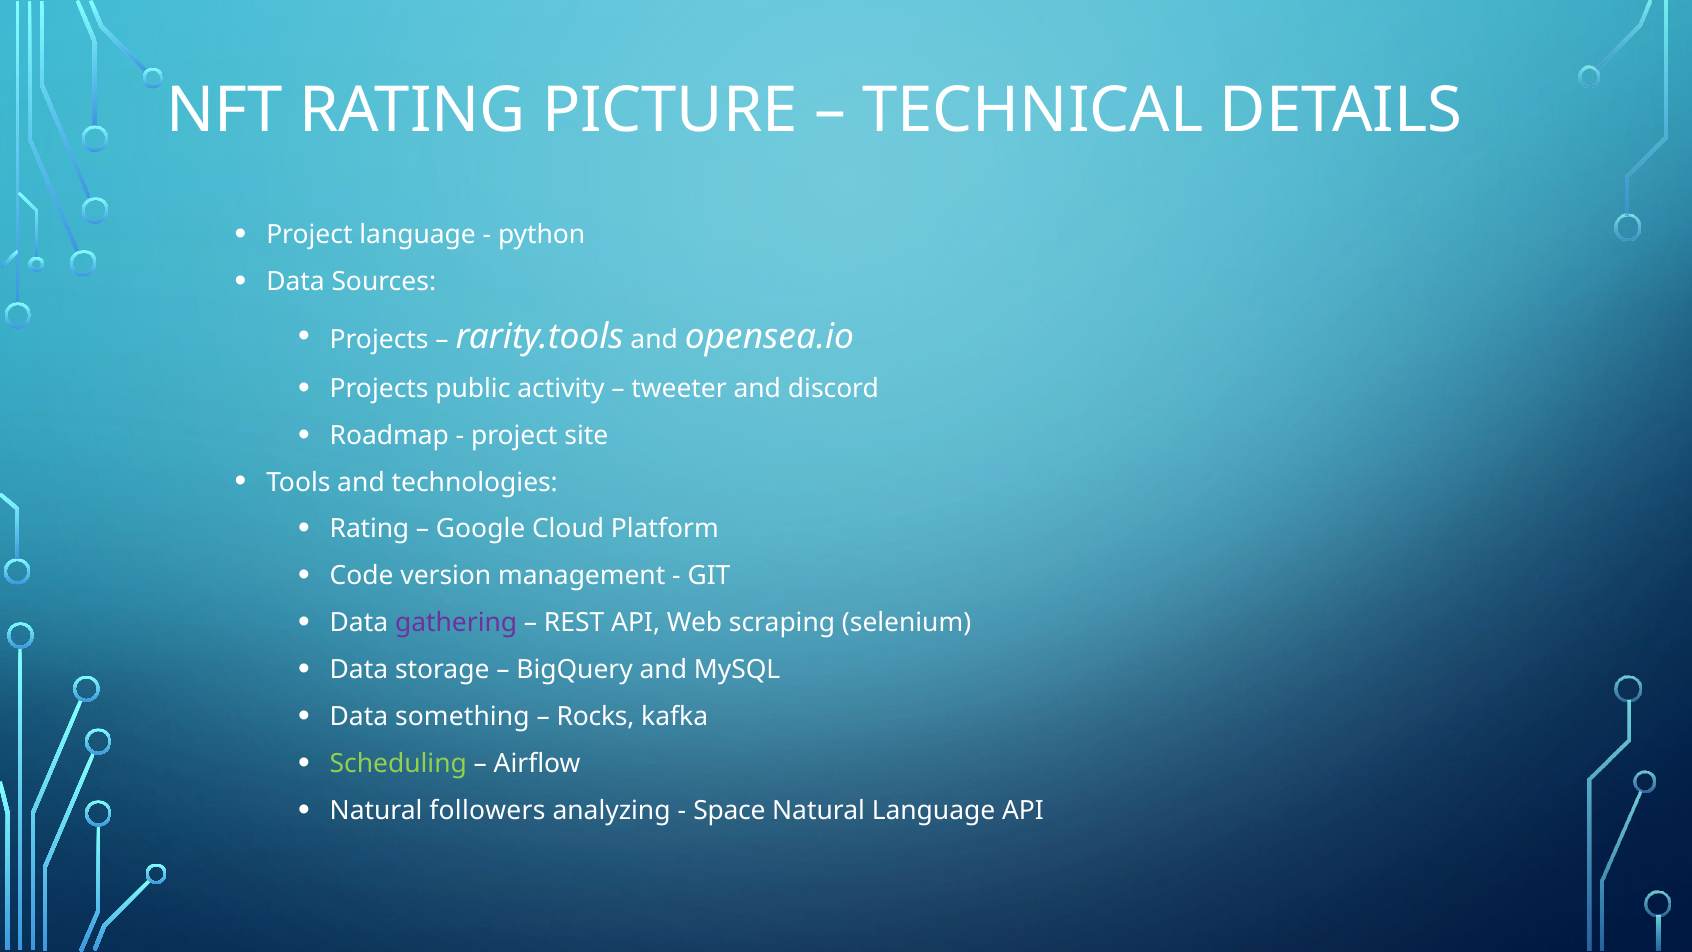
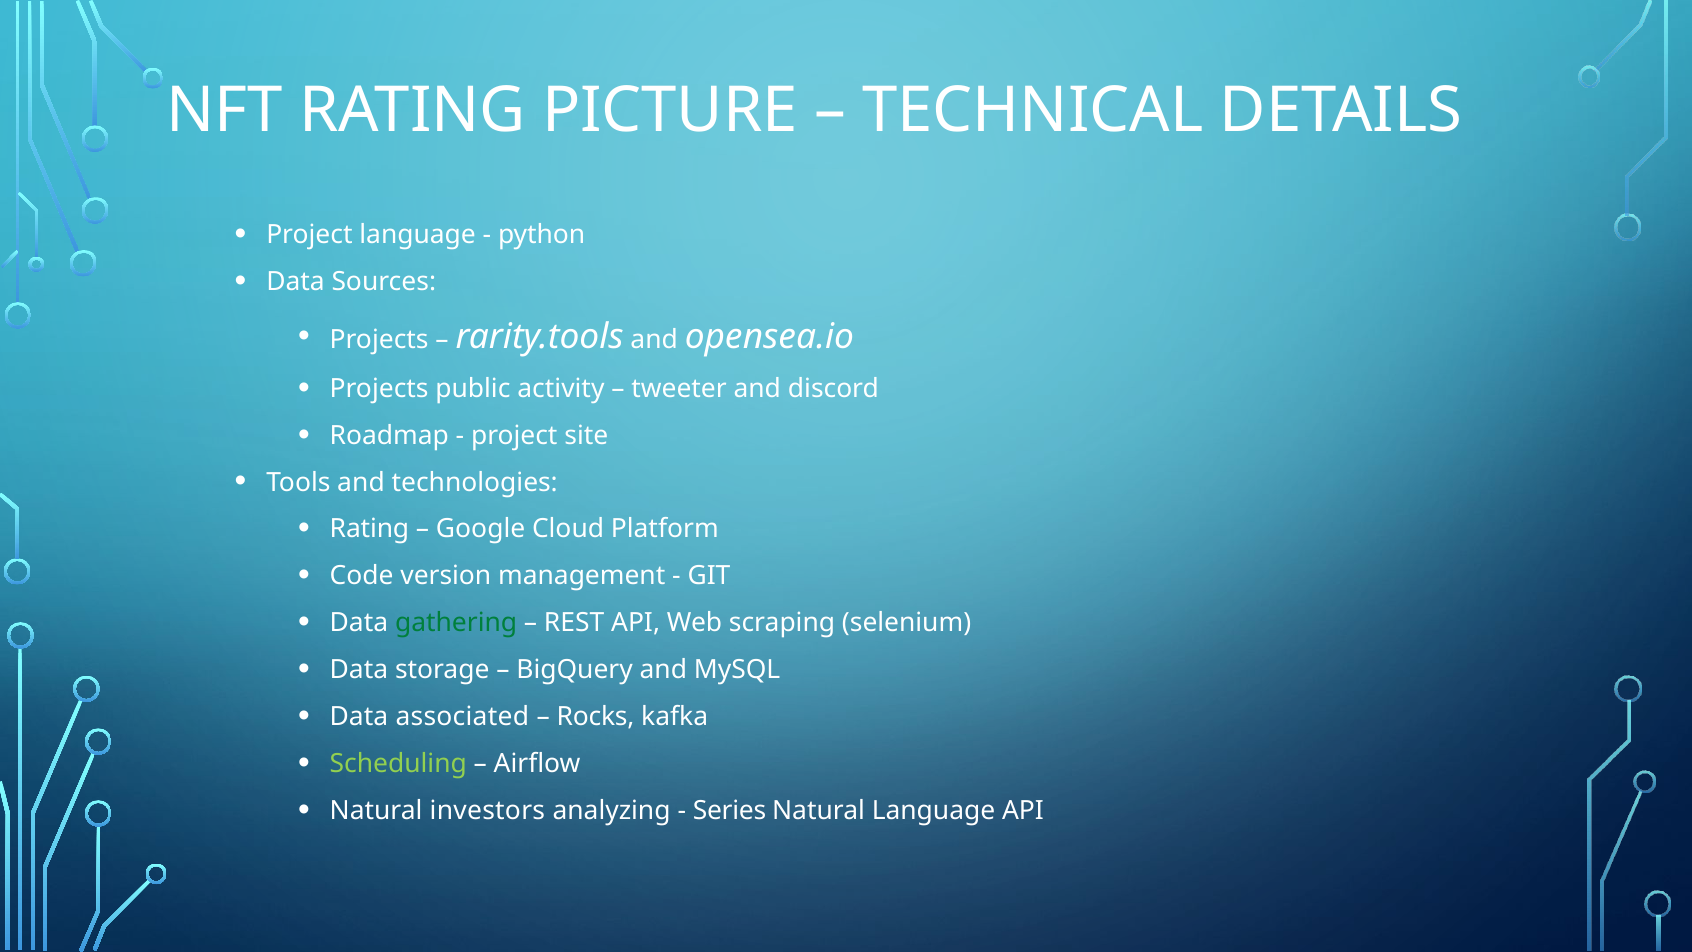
gathering colour: purple -> green (456, 623)
something: something -> associated (462, 716)
followers: followers -> investors (487, 810)
Space: Space -> Series (729, 810)
